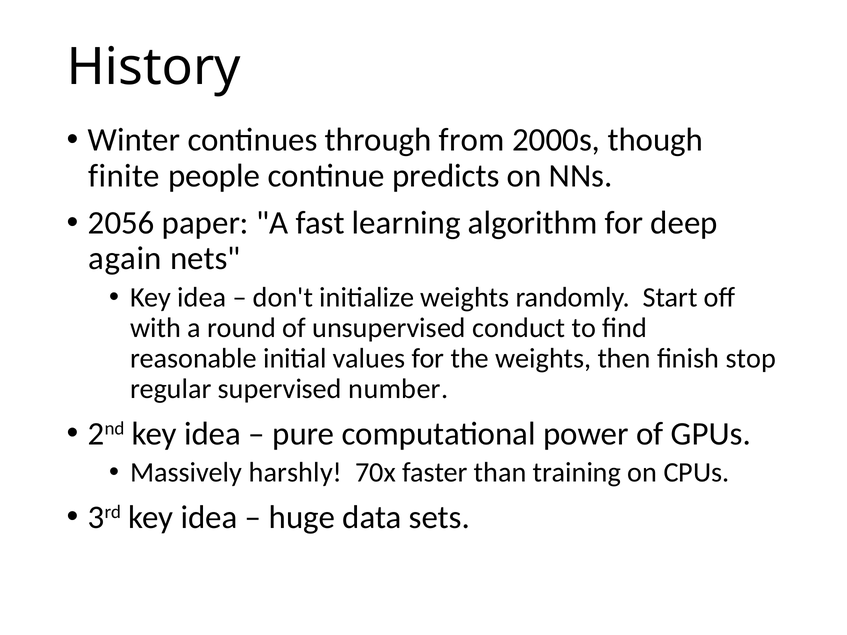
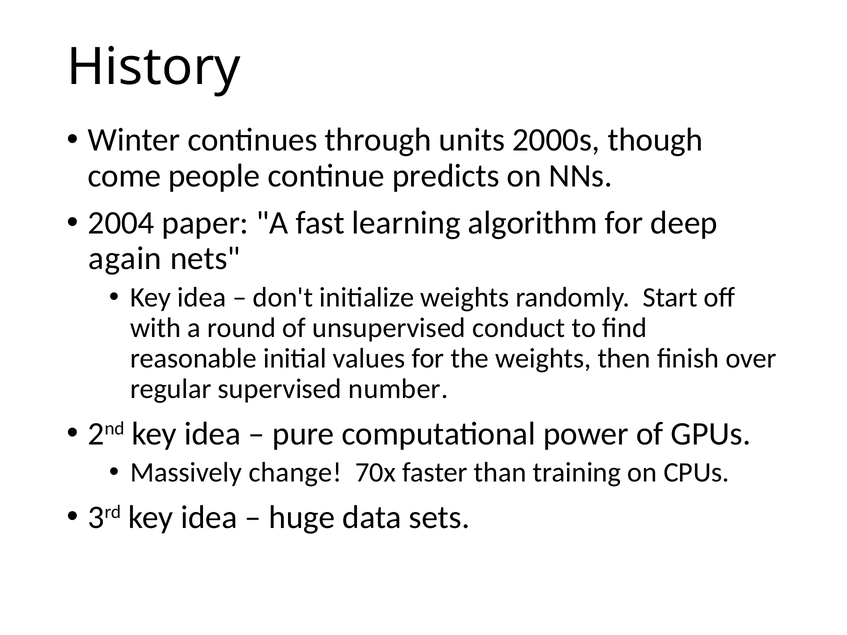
from: from -> units (472, 140)
finite: finite -> come (124, 176)
2056: 2056 -> 2004 (121, 223)
stop: stop -> over (751, 359)
harshly: harshly -> change (295, 473)
